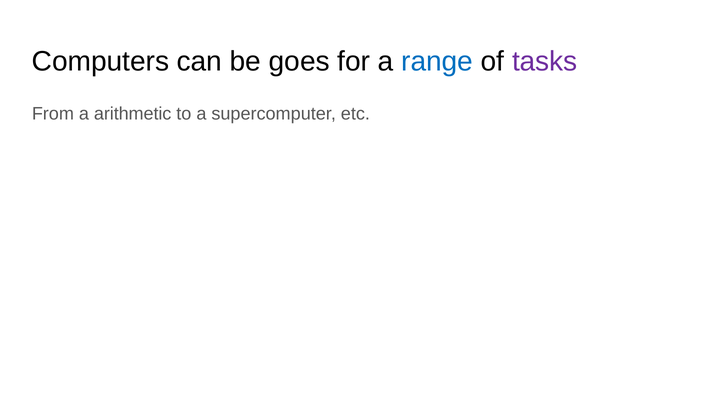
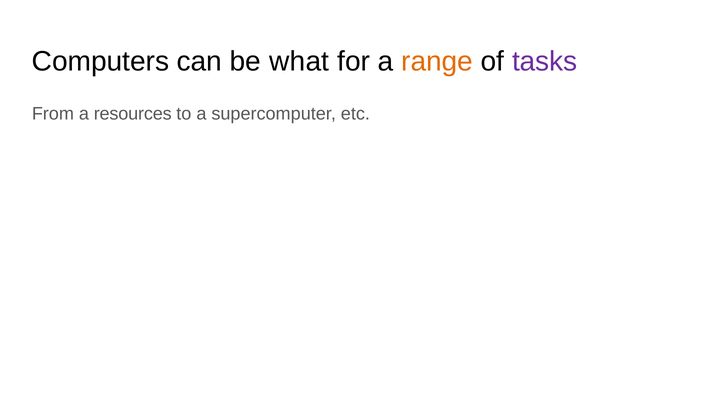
goes: goes -> what (299, 61)
range colour: blue -> orange (437, 61)
arithmetic: arithmetic -> resources (133, 114)
